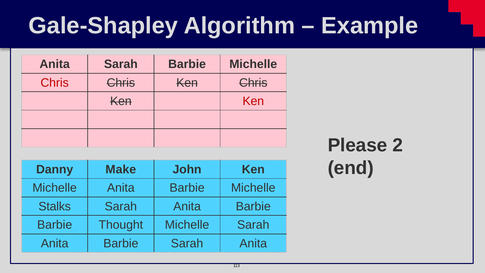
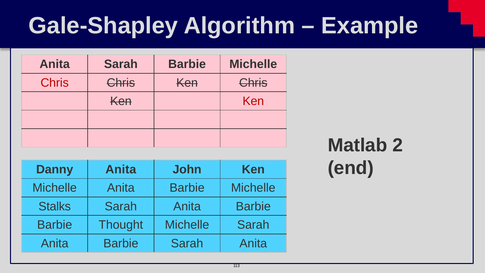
Please: Please -> Matlab (357, 145)
Danny Make: Make -> Anita (121, 169)
